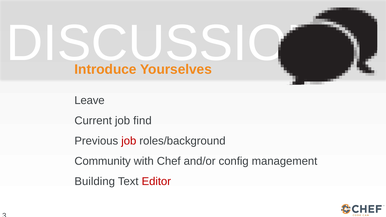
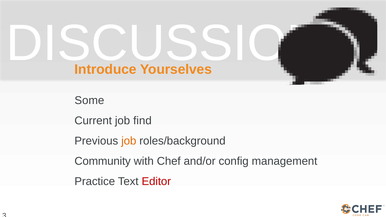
Leave: Leave -> Some (89, 100)
job colour: red -> orange (129, 141)
Building: Building -> Practice (95, 182)
